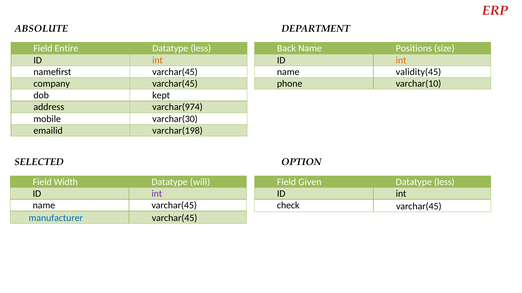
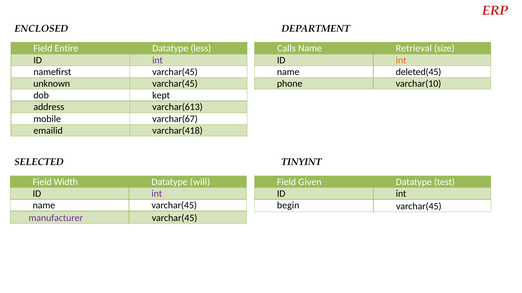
ABSOLUTE: ABSOLUTE -> ENCLOSED (41, 29)
Back: Back -> Calls (286, 49)
Positions: Positions -> Retrieval (414, 49)
int colour: orange -> purple (158, 60)
validity(45: validity(45 -> deleted(45 (419, 72)
company: company -> unknown (52, 84)
varchar(974: varchar(974 -> varchar(613 (177, 107)
varchar(30: varchar(30 -> varchar(67 (175, 119)
varchar(198: varchar(198 -> varchar(418 (177, 131)
OPTION: OPTION -> TINYINT (301, 162)
less: less -> test (444, 182)
check: check -> begin (288, 206)
manufacturer colour: blue -> purple (56, 218)
